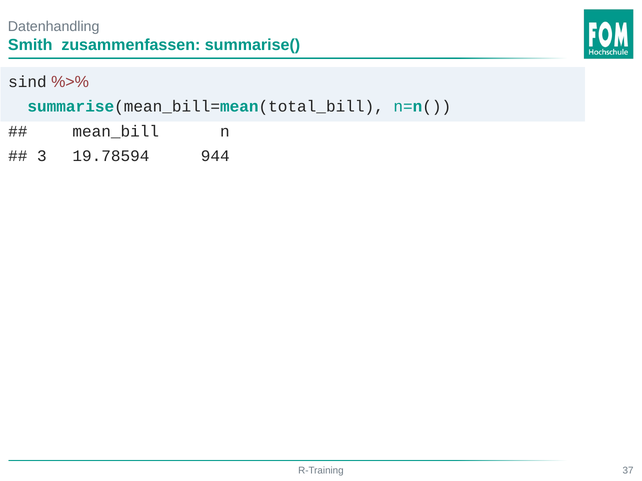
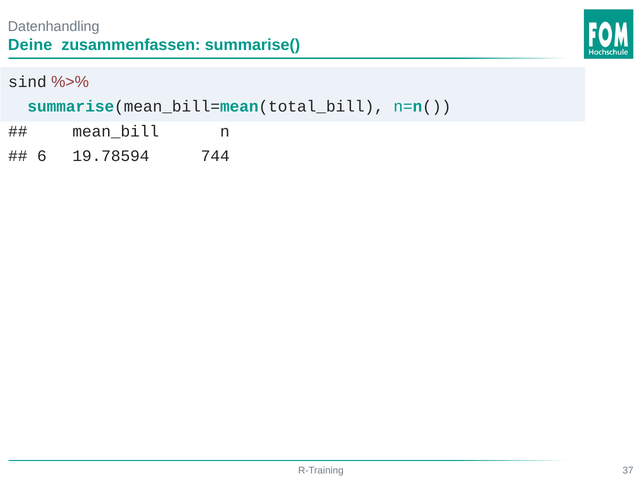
Smith: Smith -> Deine (30, 45)
3: 3 -> 6 (42, 156)
944: 944 -> 744 (215, 156)
